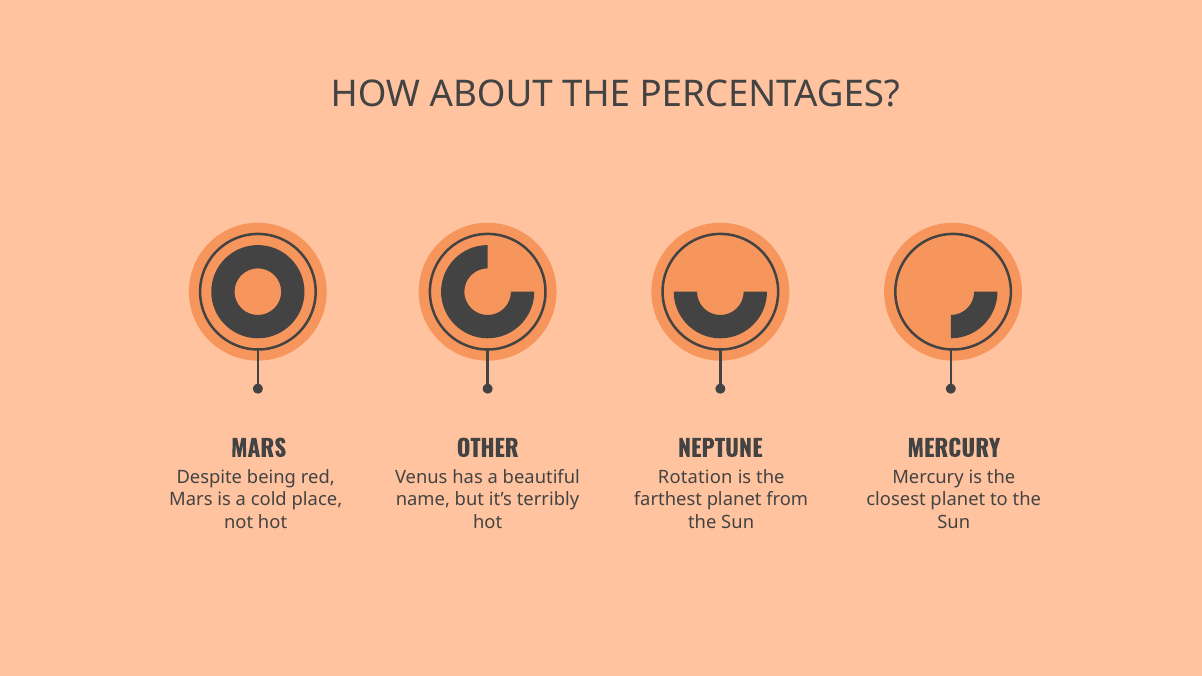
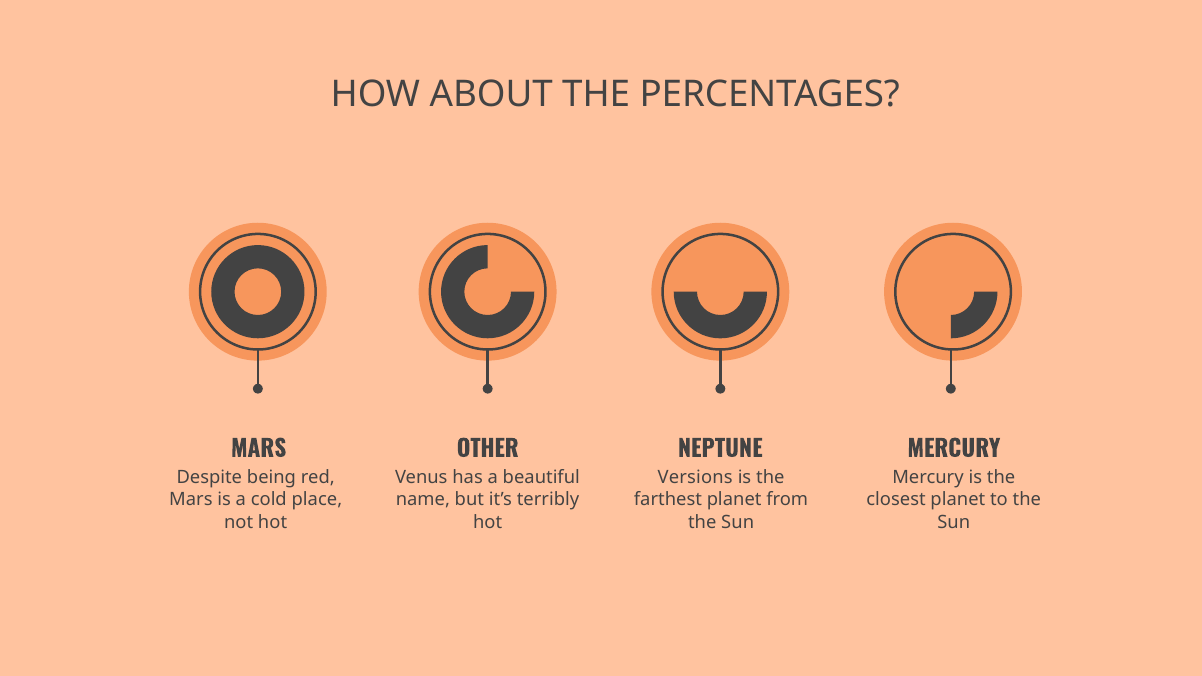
Rotation: Rotation -> Versions (695, 478)
